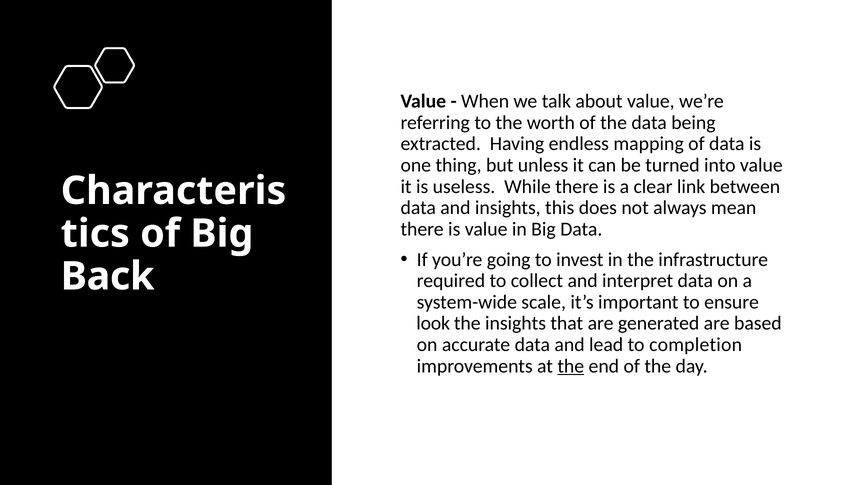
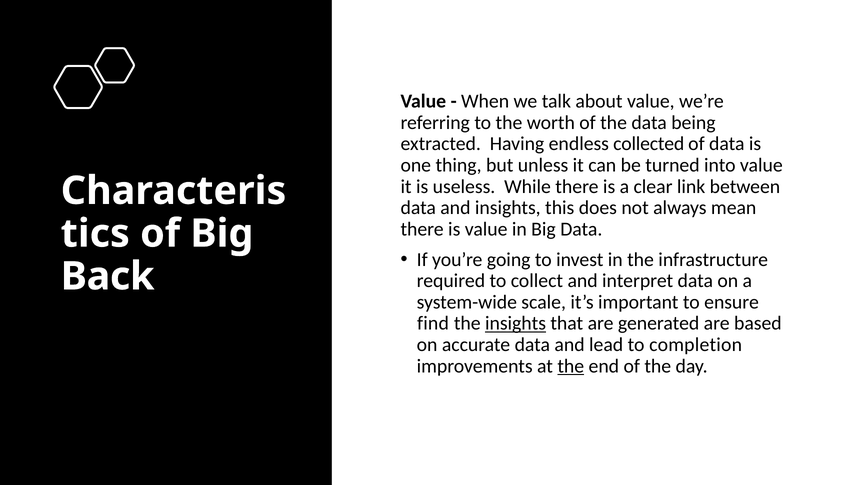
mapping: mapping -> collected (649, 144)
look: look -> find (433, 323)
insights underline: none -> present (516, 323)
